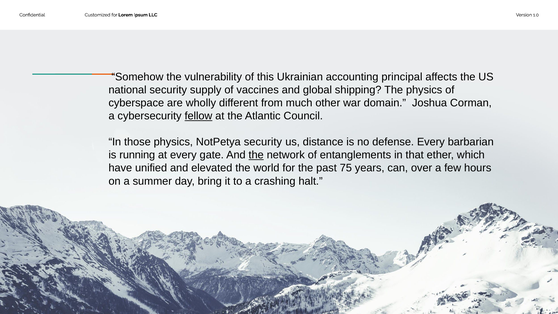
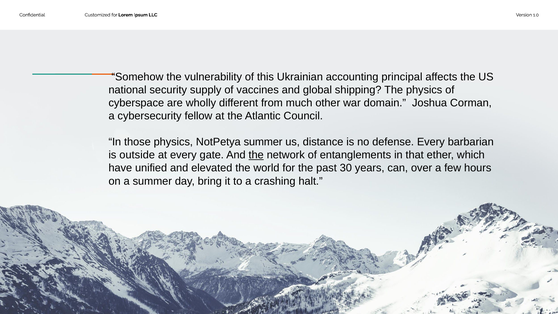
fellow underline: present -> none (198, 116)
NotPetya security: security -> summer (263, 142)
running: running -> outside (137, 155)
75: 75 -> 30 (346, 168)
